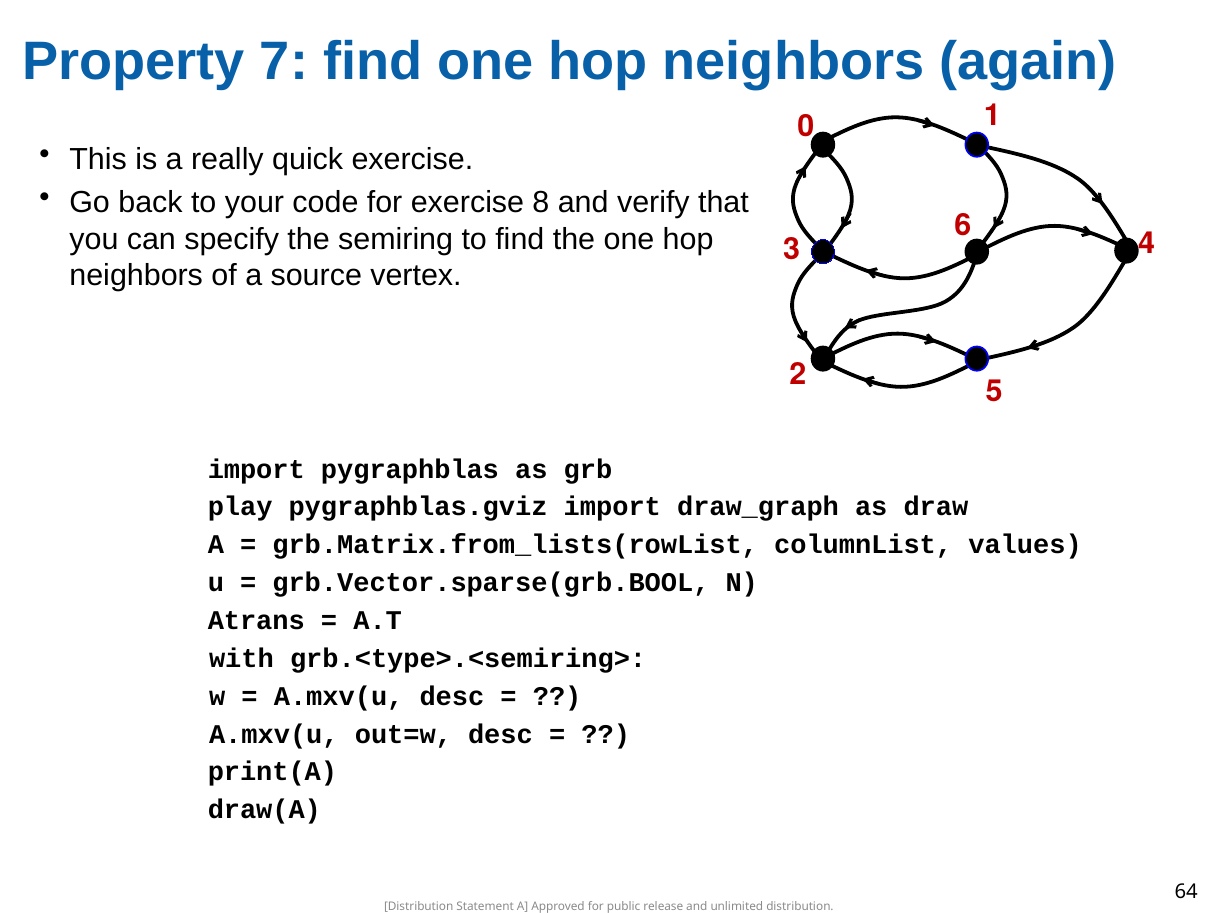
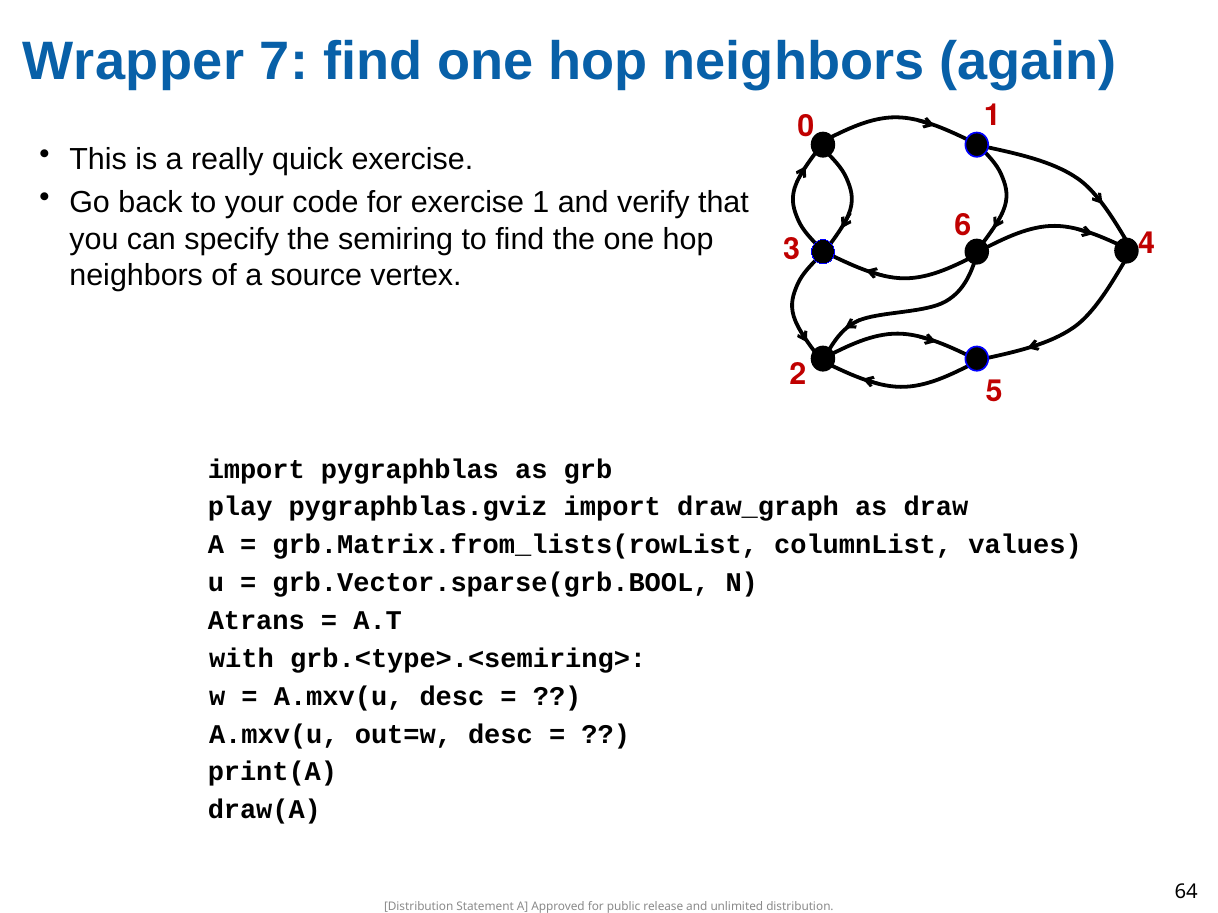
Property: Property -> Wrapper (133, 62)
exercise 8: 8 -> 1 (541, 203)
